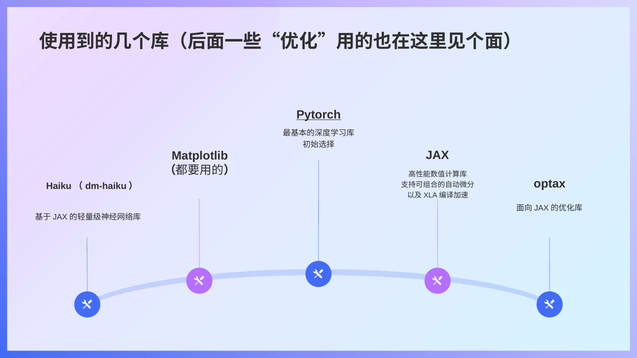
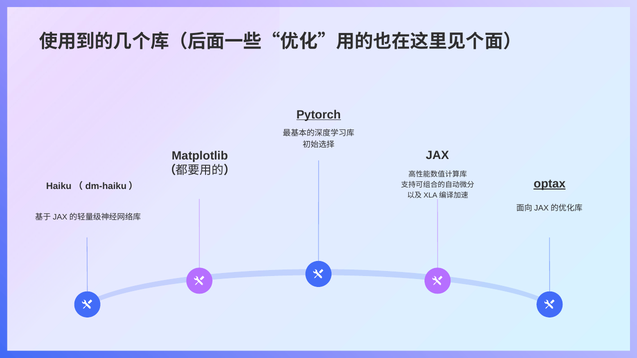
optax underline: none -> present (550, 184)
